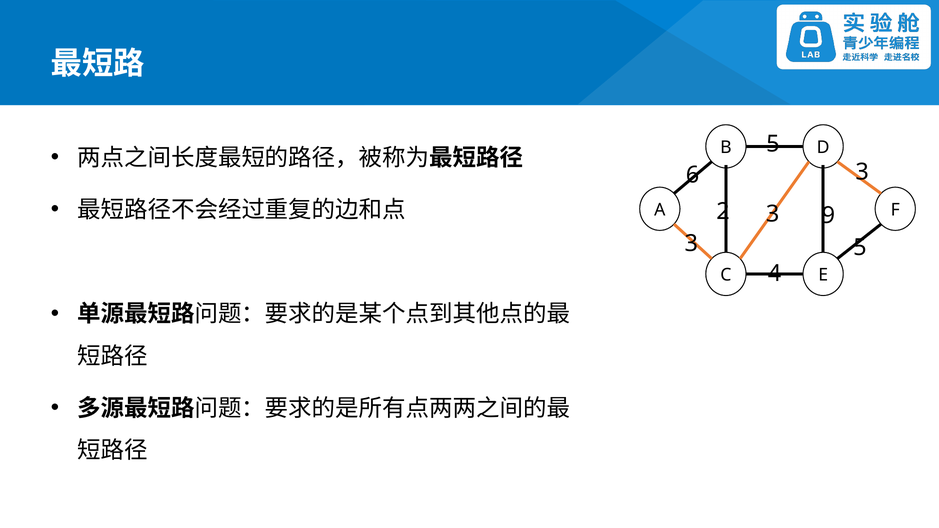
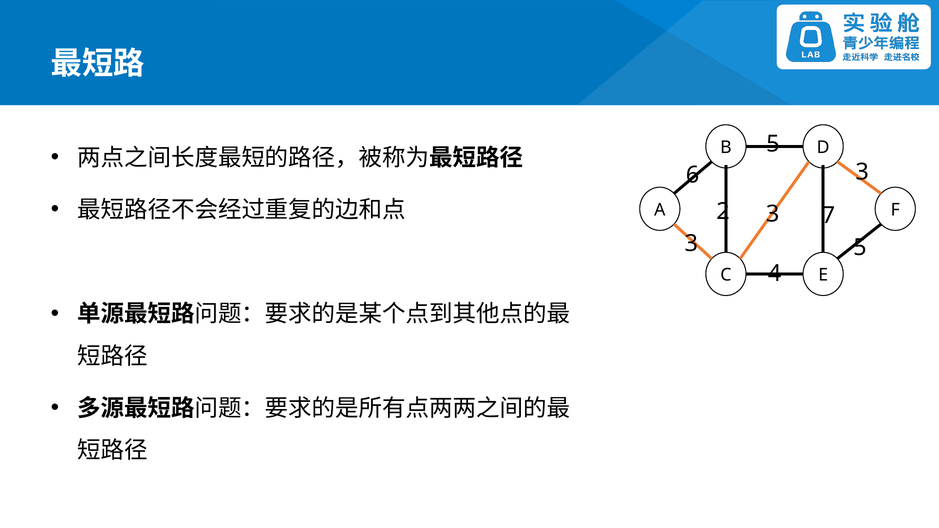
9: 9 -> 7 (828, 215)
